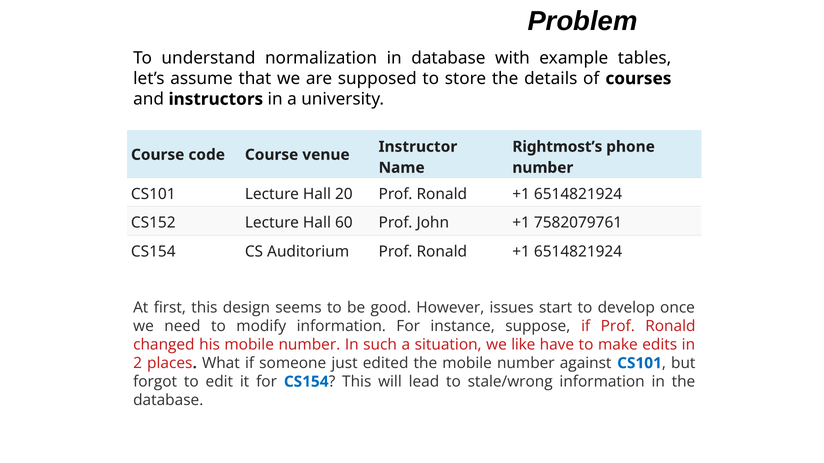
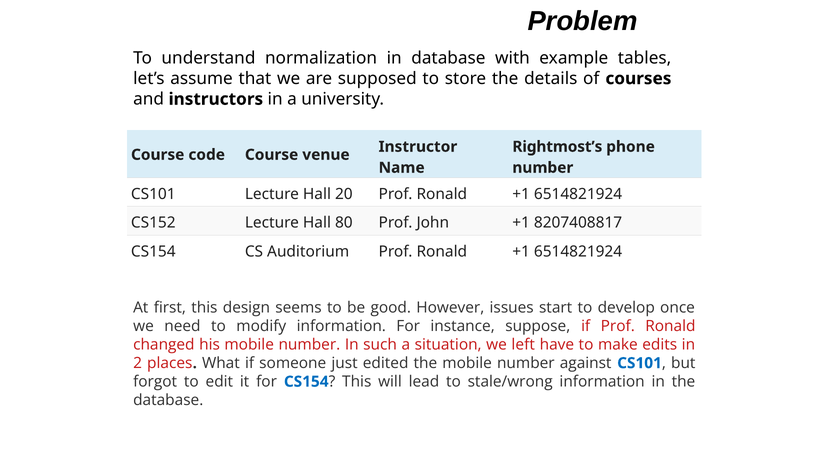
60: 60 -> 80 (344, 223)
7582079761: 7582079761 -> 8207408817 (578, 223)
like: like -> left (523, 345)
